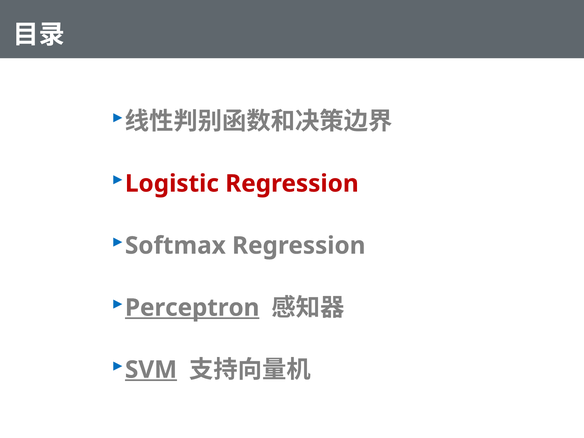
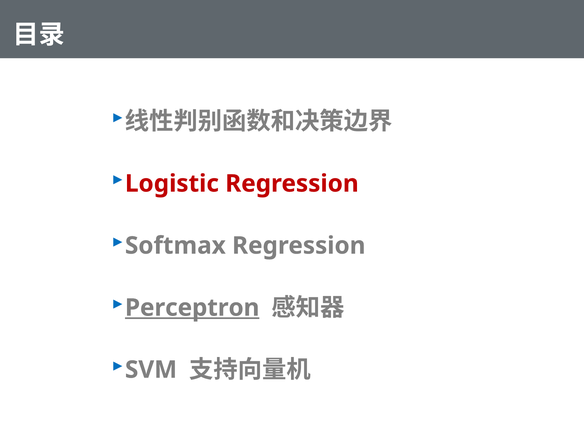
SVM underline: present -> none (151, 370)
